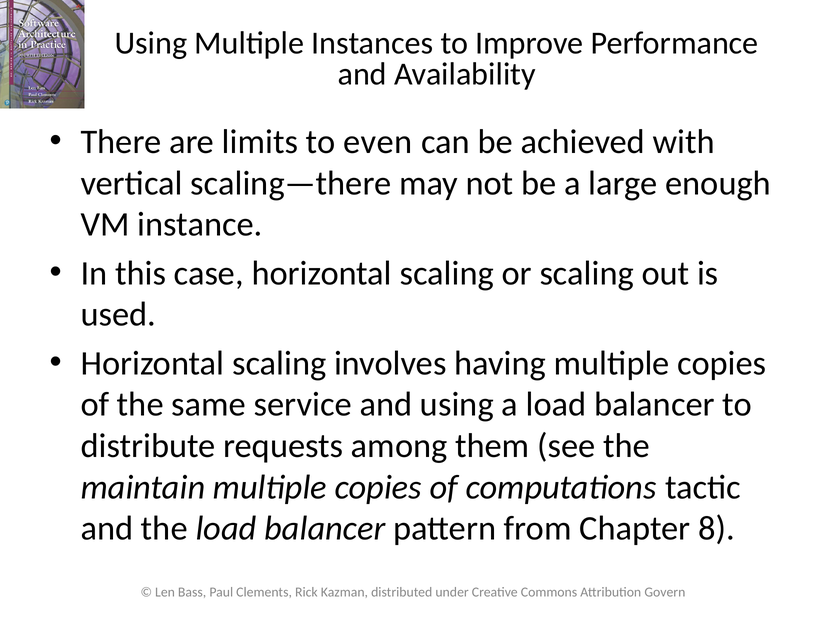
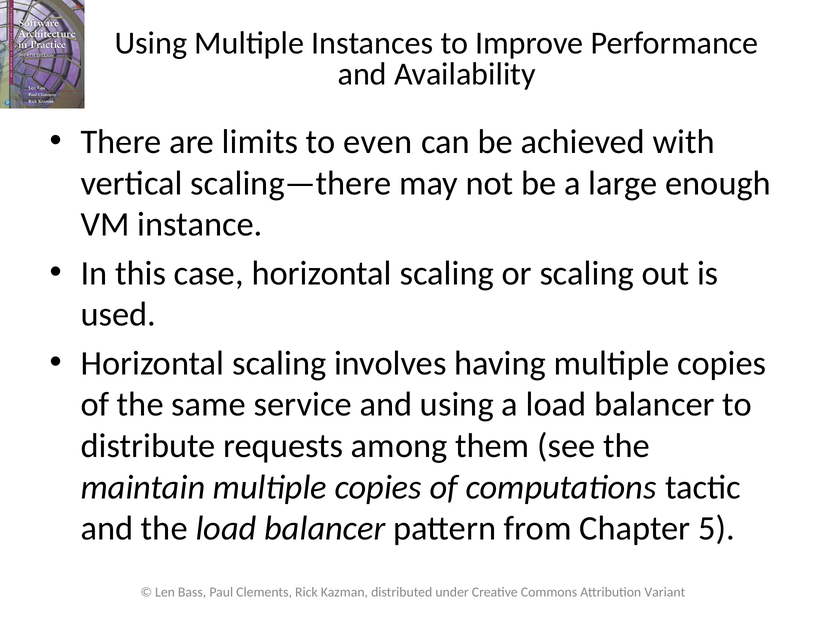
8: 8 -> 5 (716, 529)
Govern: Govern -> Variant (665, 592)
